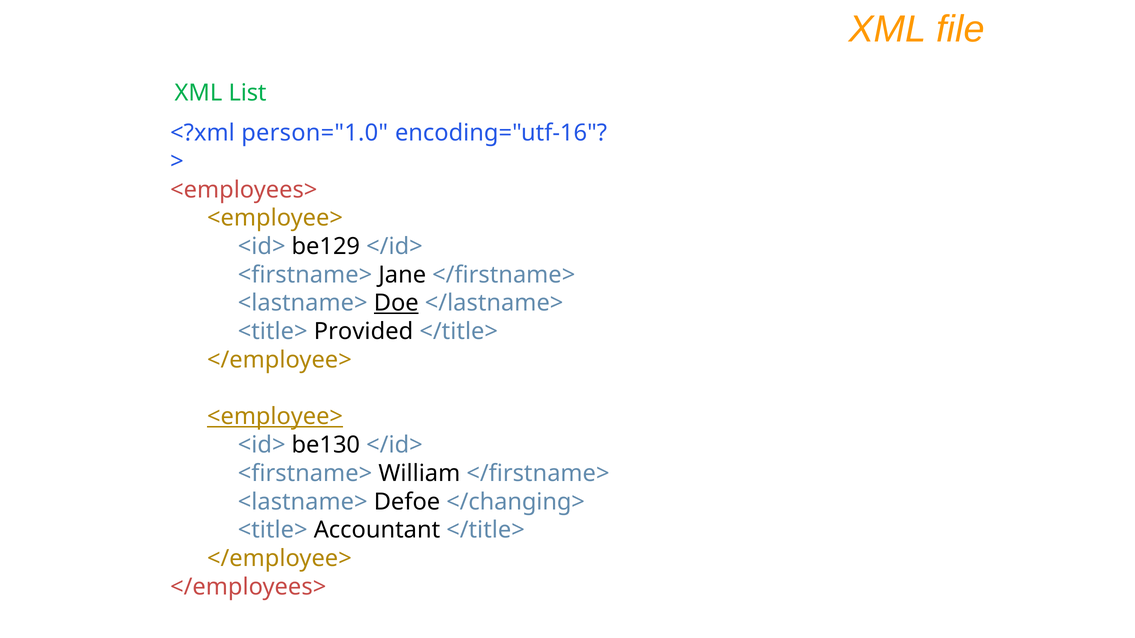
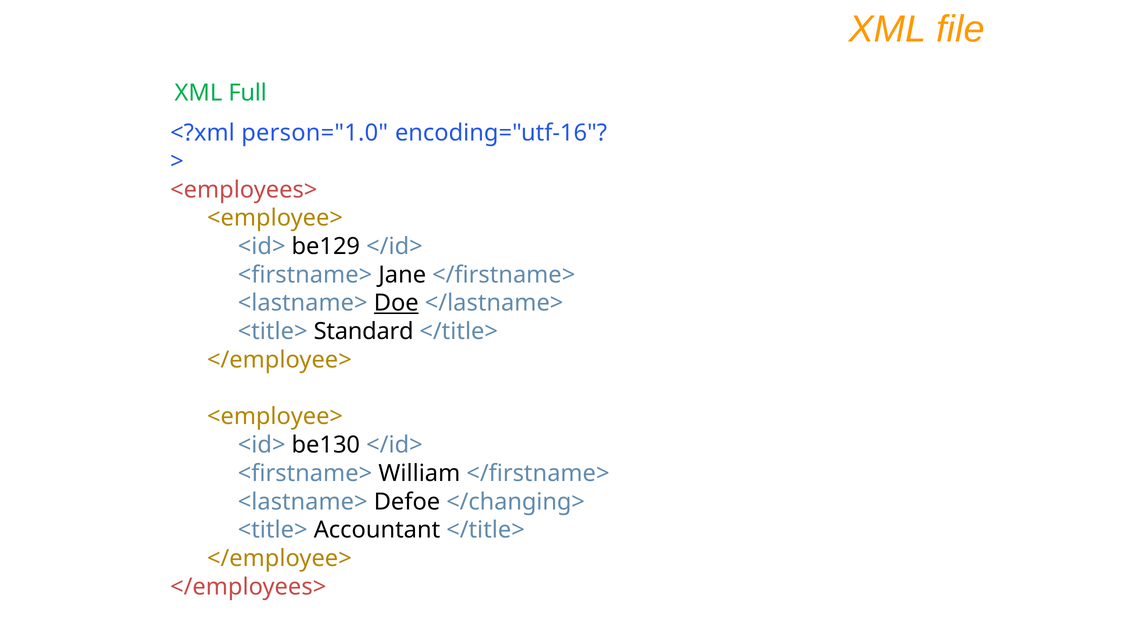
List: List -> Full (248, 93)
Provided: Provided -> Standard (364, 332)
<employee> underline: present -> none (275, 417)
